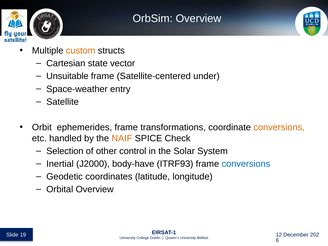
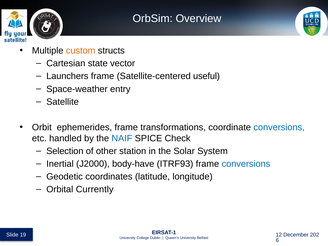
Unsuitable: Unsuitable -> Launchers (67, 76)
under: under -> useful (206, 76)
conversions colour: orange -> blue (279, 127)
NAIF colour: orange -> blue (122, 138)
control: control -> station (133, 151)
Orbital Overview: Overview -> Currently (95, 189)
